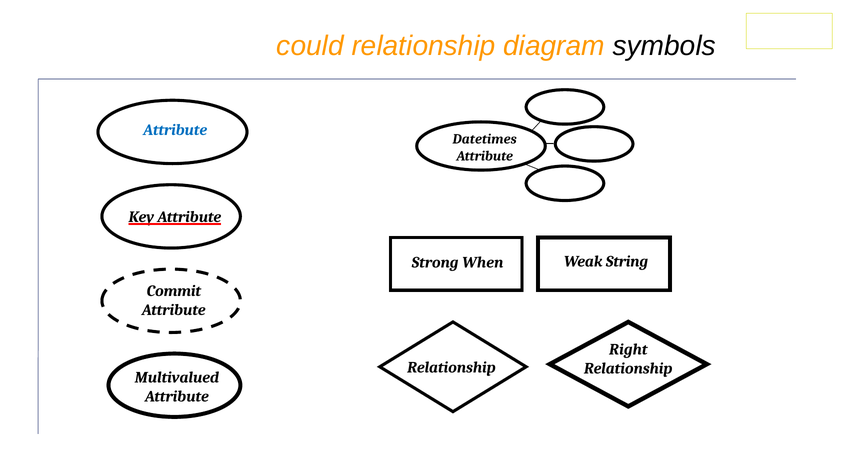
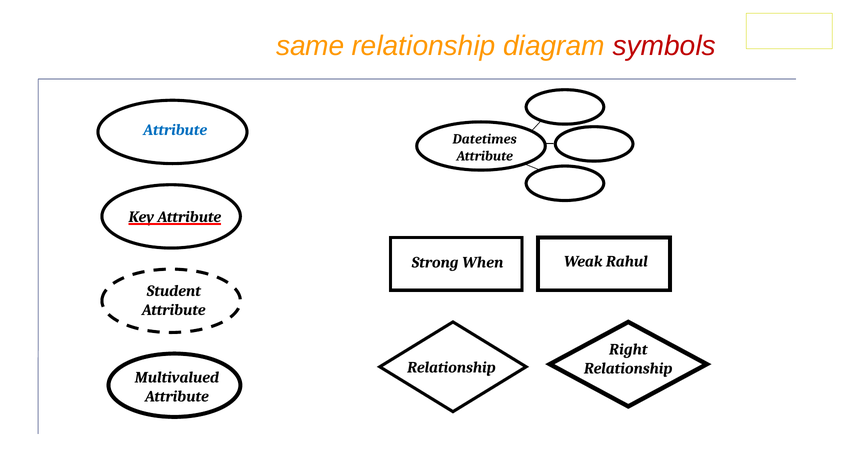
could: could -> same (310, 46)
symbols colour: black -> red (664, 46)
String: String -> Rahul (627, 261)
Commit: Commit -> Student (174, 291)
